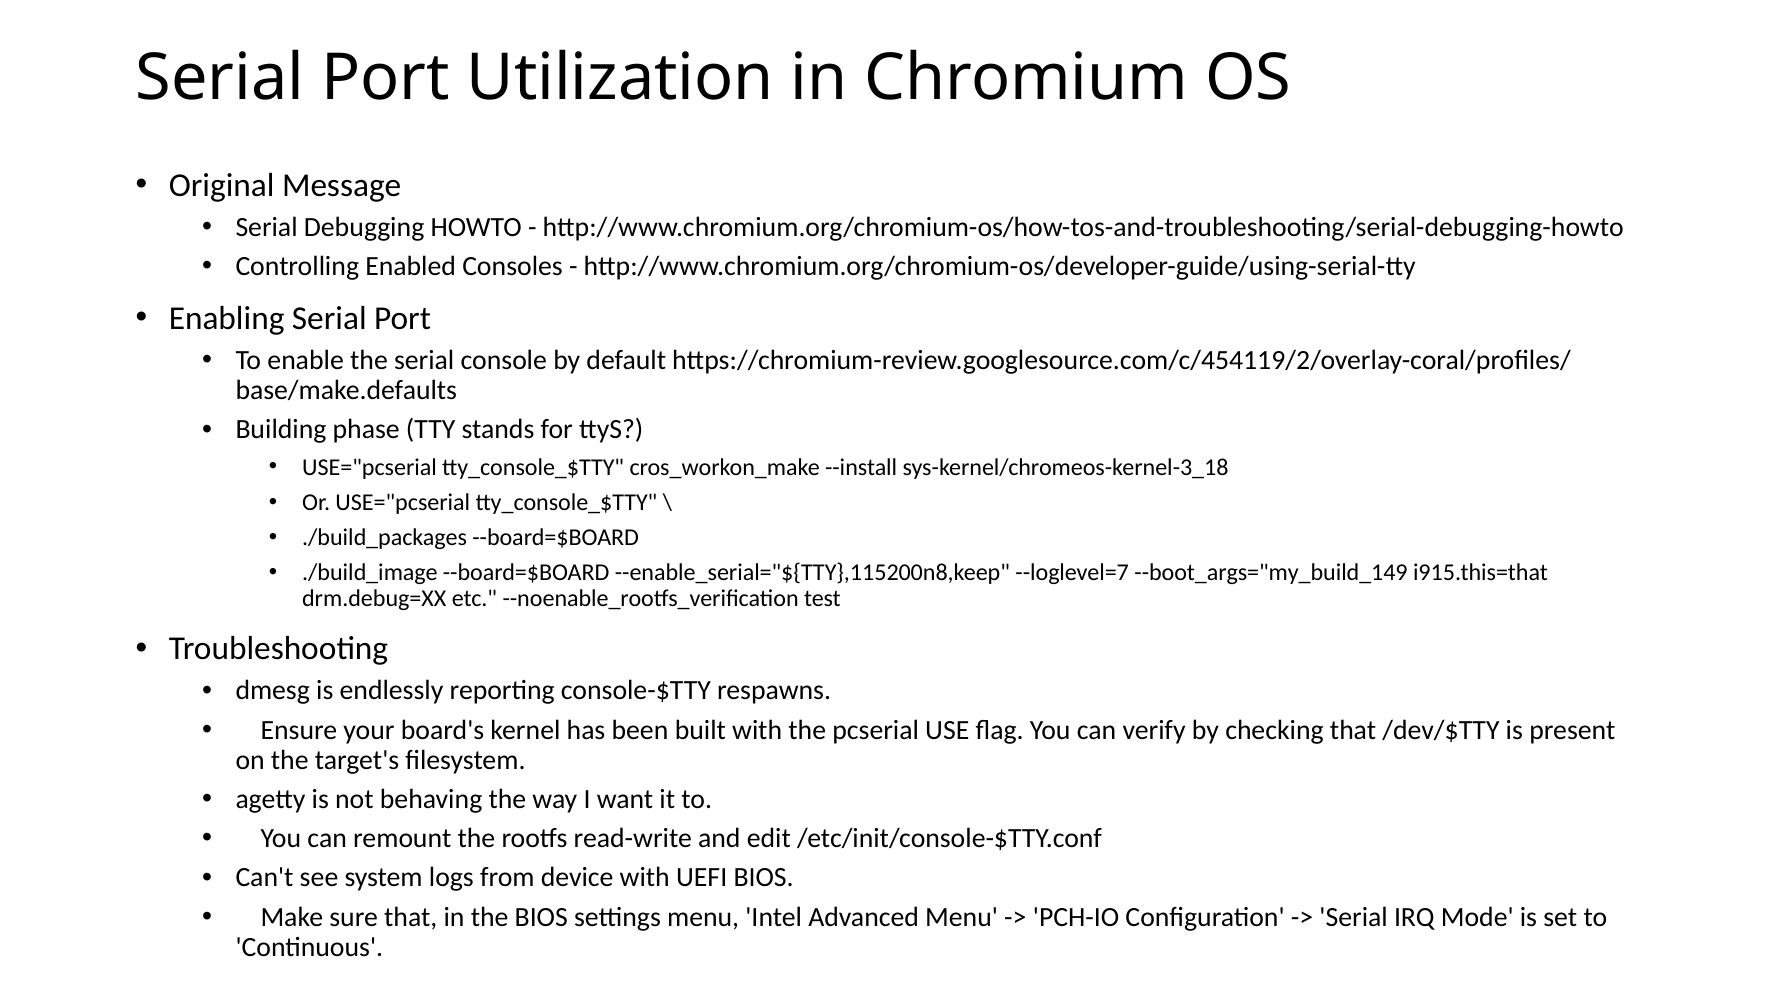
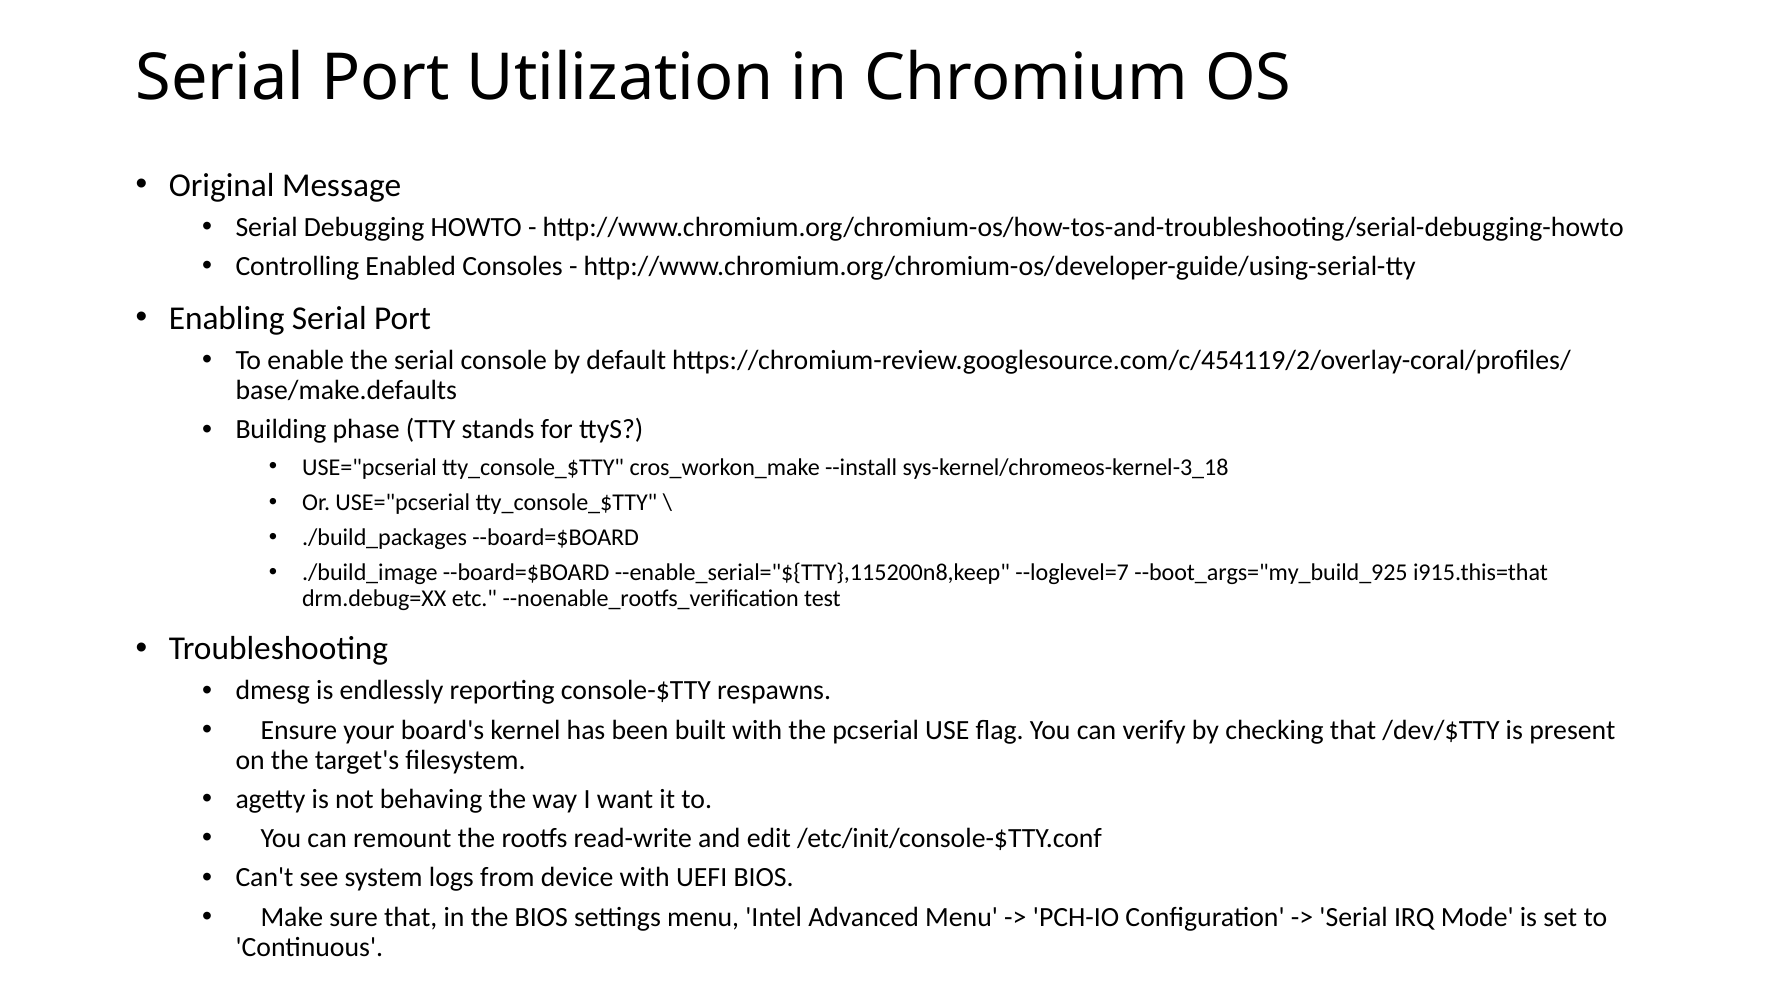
--boot_args="my_build_149: --boot_args="my_build_149 -> --boot_args="my_build_925 (1271, 573)
